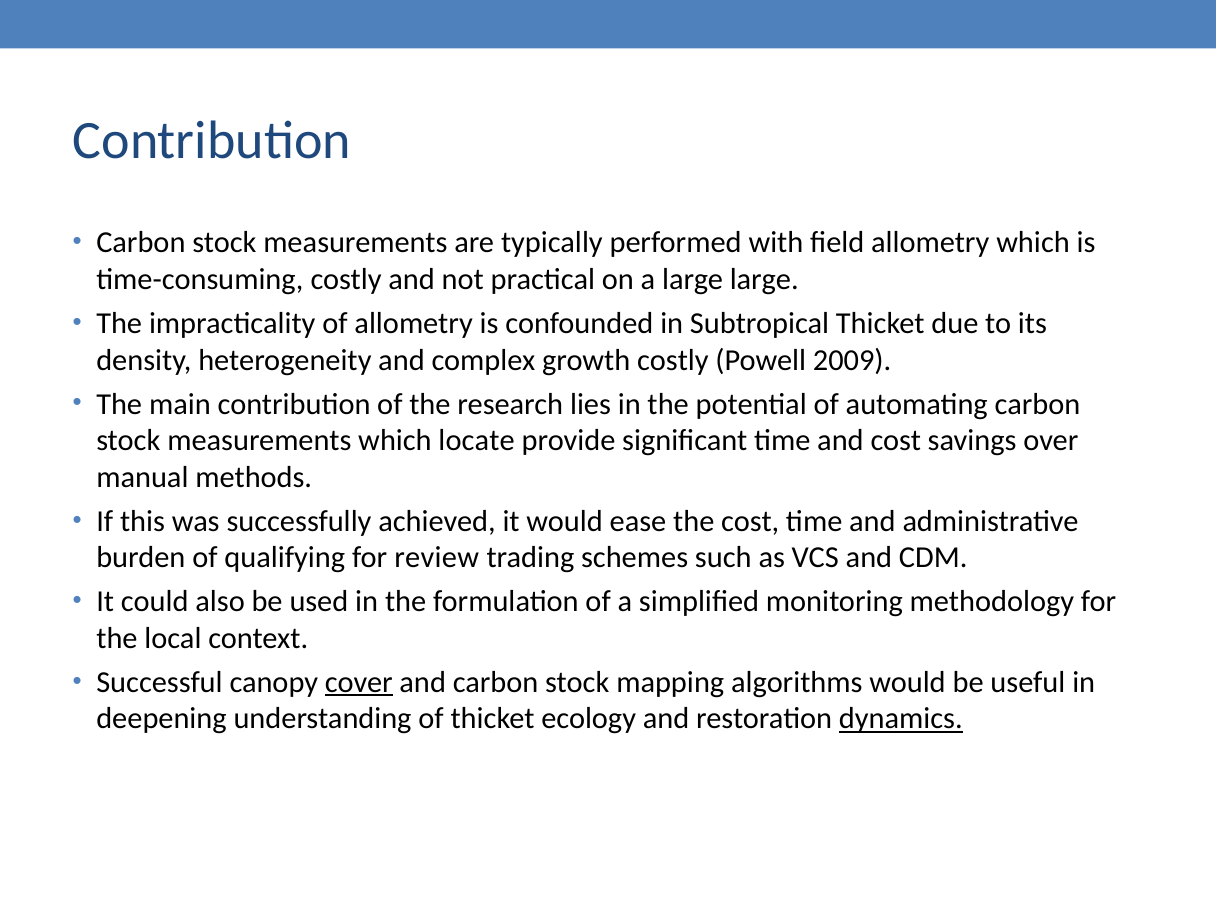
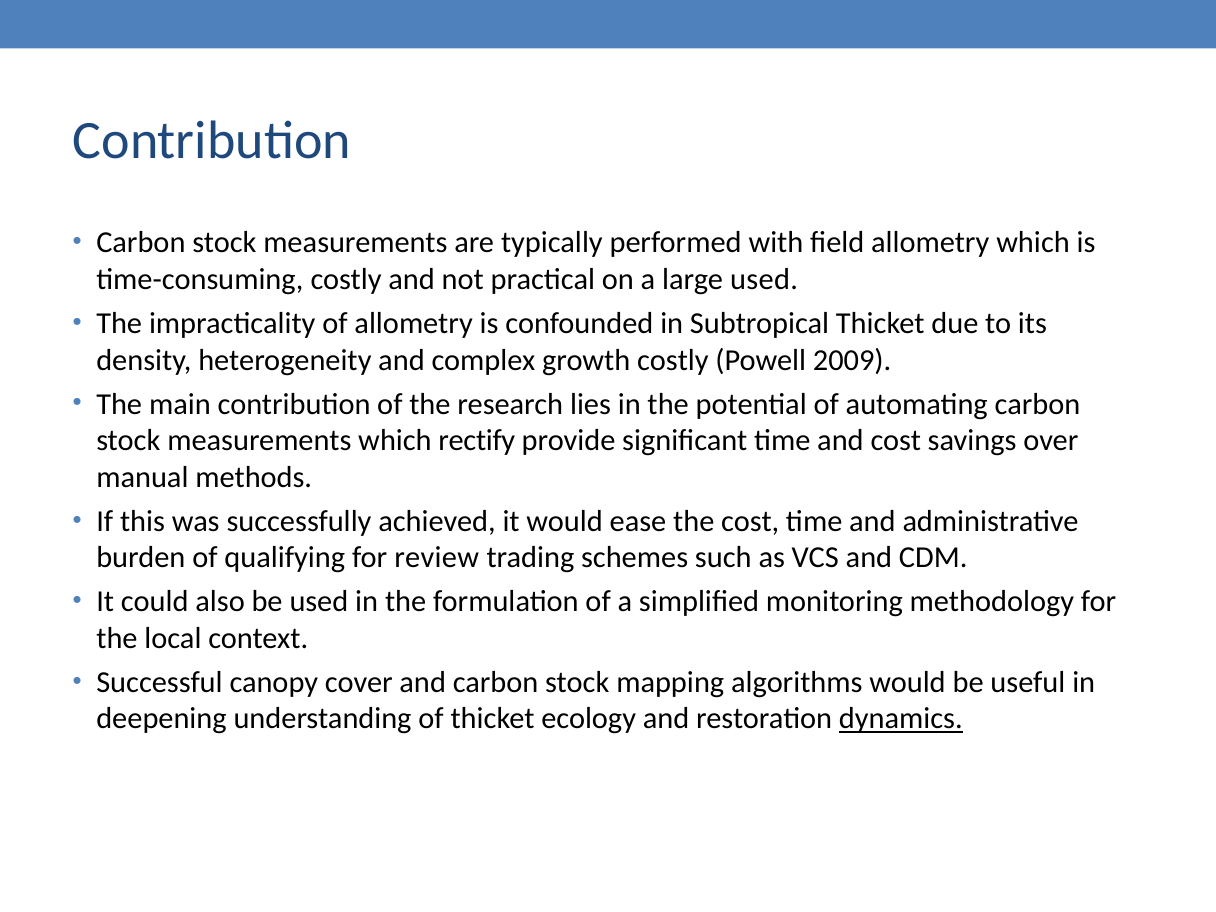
large large: large -> used (764, 279)
locate: locate -> rectify (477, 441)
cover underline: present -> none (359, 682)
